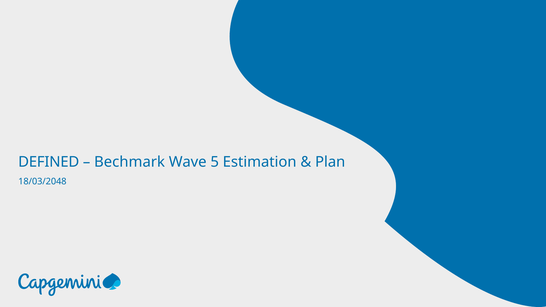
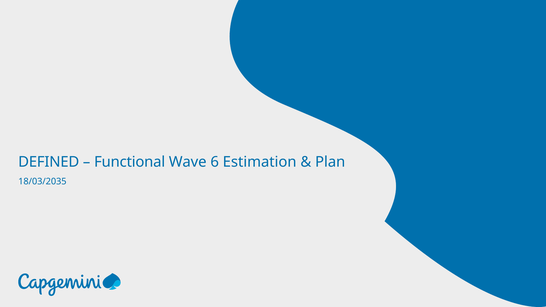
Bechmark: Bechmark -> Functional (130, 162)
5: 5 -> 6 (215, 162)
18/03/2048: 18/03/2048 -> 18/03/2035 (42, 182)
